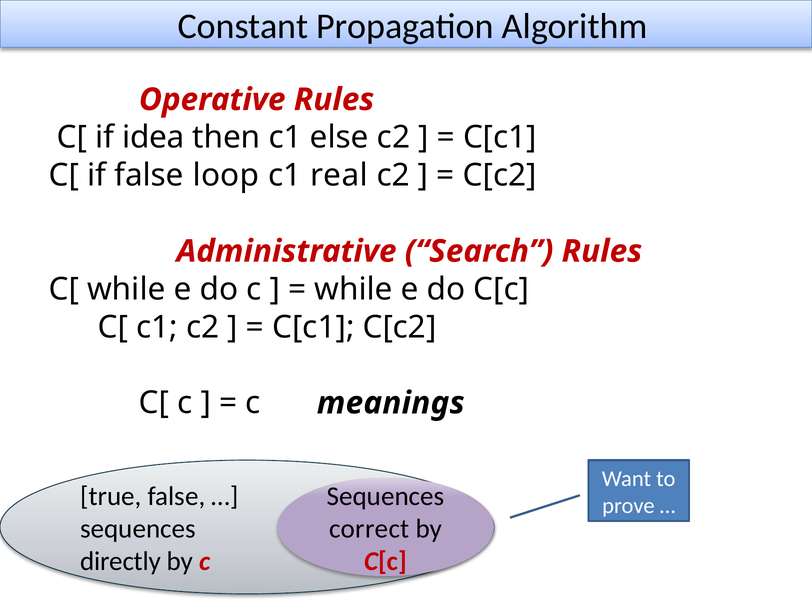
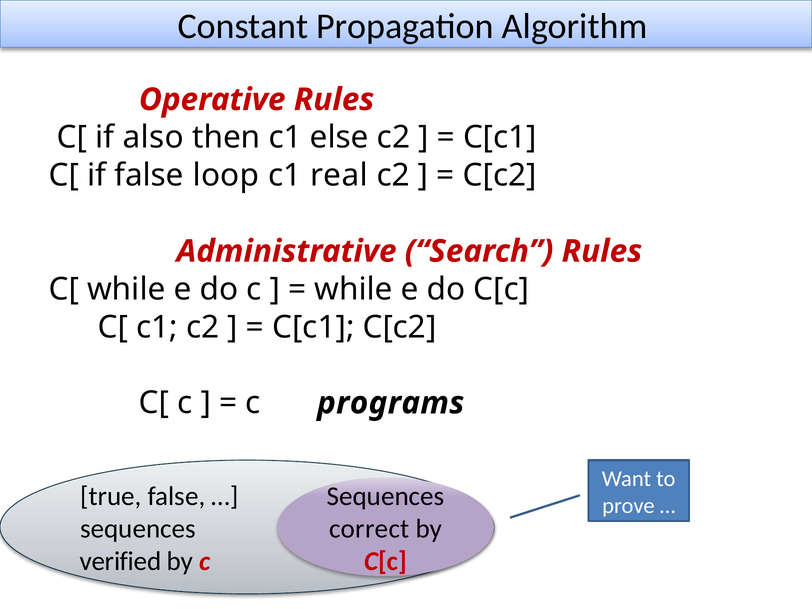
idea: idea -> also (153, 138)
meanings: meanings -> programs (391, 403)
directly: directly -> verified (121, 561)
